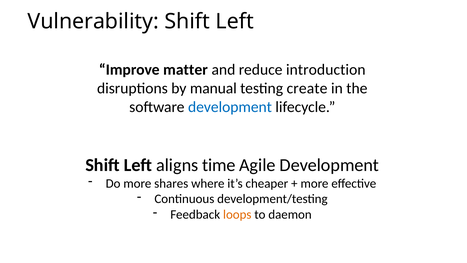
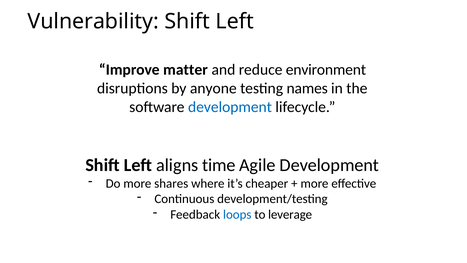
introduction: introduction -> environment (326, 70)
manual: manual -> anyone (213, 88)
create: create -> names (307, 88)
loops colour: orange -> blue (237, 214)
daemon: daemon -> leverage (290, 214)
